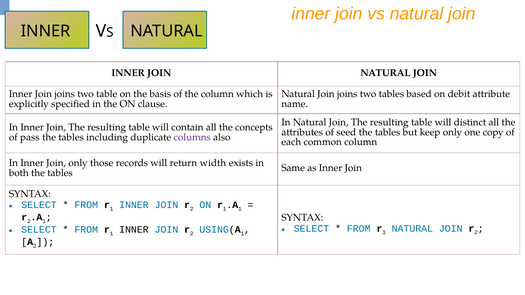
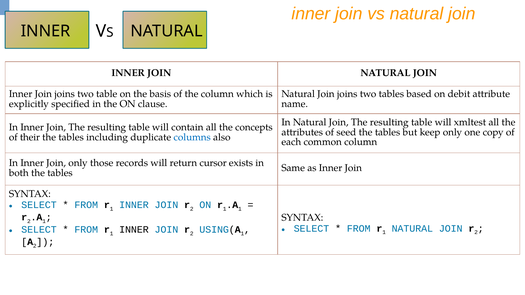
distinct: distinct -> xmltest (470, 122)
pass: pass -> their (30, 137)
columns colour: purple -> blue (192, 137)
width: width -> cursor (213, 163)
